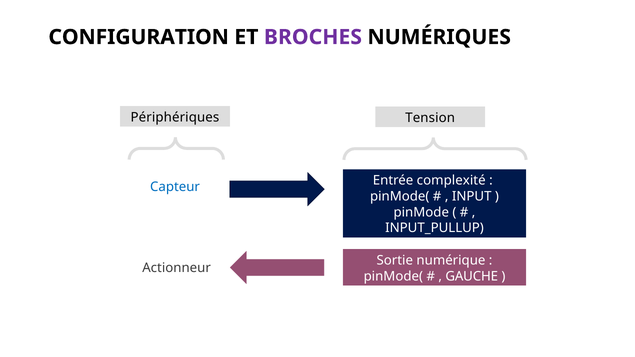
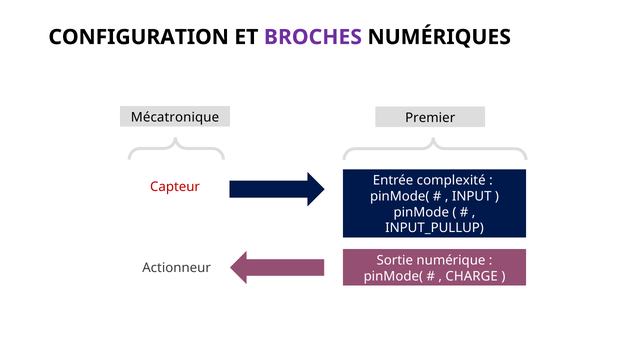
Périphériques: Périphériques -> Mécatronique (175, 117)
Tension: Tension -> Premier (430, 118)
Capteur colour: blue -> red (175, 187)
GAUCHE: GAUCHE -> CHARGE (472, 276)
